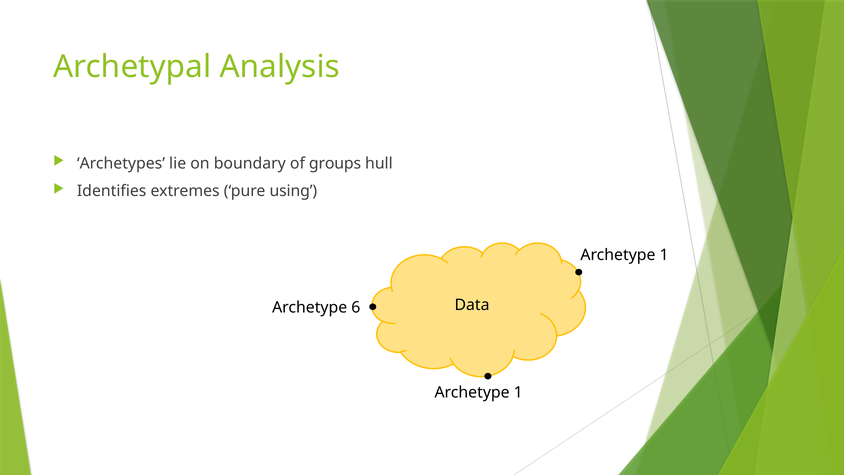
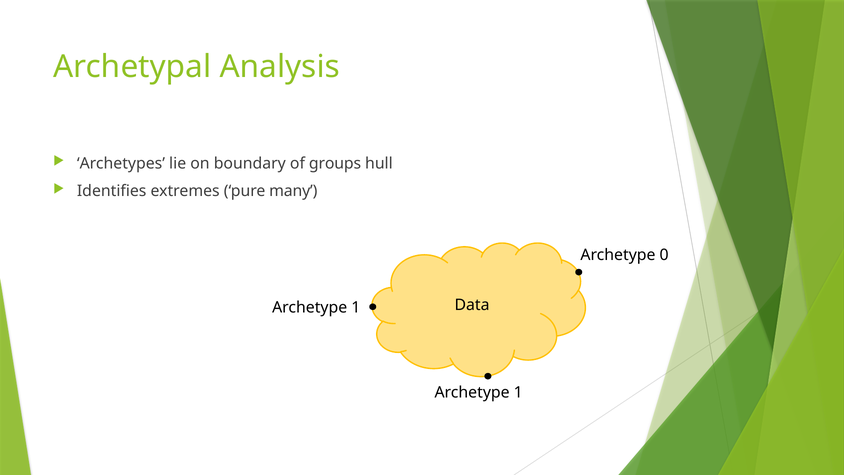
using: using -> many (293, 191)
1: 1 -> 0 (664, 255)
6: 6 -> 1 (356, 308)
